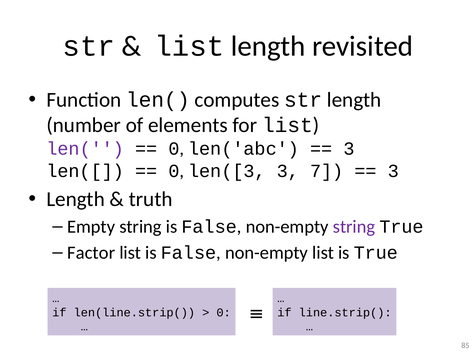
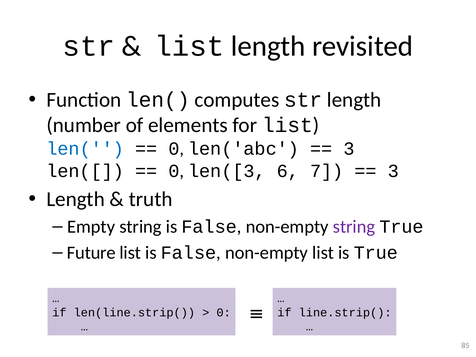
len( colour: purple -> blue (85, 149)
len([3 3: 3 -> 6 (288, 171)
Factor: Factor -> Future (91, 253)
